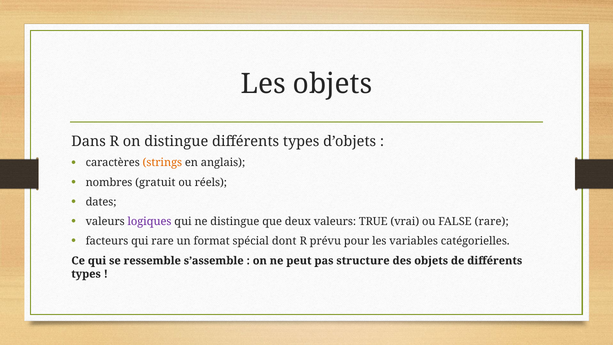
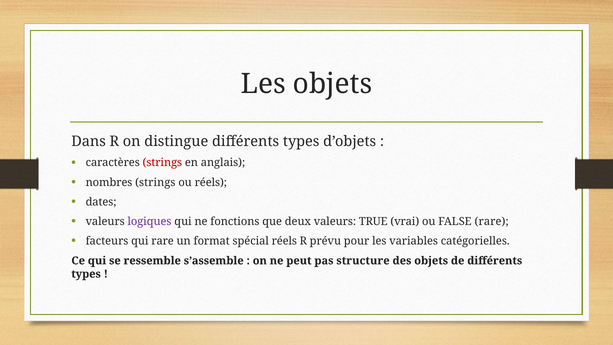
strings colour: orange -> red (162, 163)
nombres gratuit: gratuit -> strings (155, 182)
ne distingue: distingue -> fonctions (235, 221)
spécial dont: dont -> réels (284, 241)
